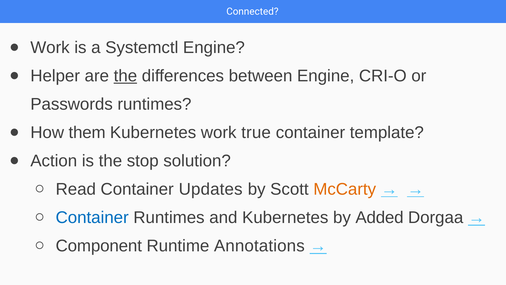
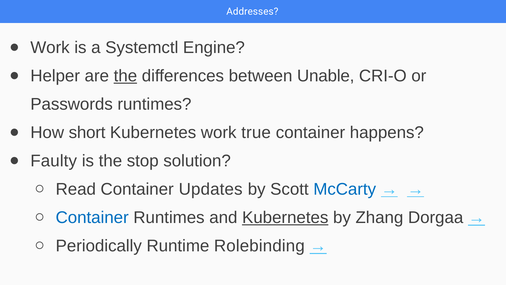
Connected: Connected -> Addresses (252, 12)
between Engine: Engine -> Unable (326, 76)
them: them -> short (87, 132)
template: template -> happens (387, 132)
Action: Action -> Faulty (54, 161)
McCarty colour: orange -> blue (345, 189)
Kubernetes underline: none -> present (285, 217)
Added: Added -> Zhang (379, 217)
Component: Component -> Periodically (99, 246)
Annotations: Annotations -> Rolebinding (259, 246)
